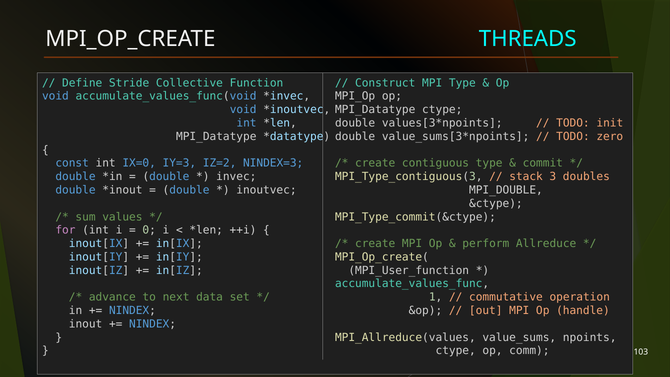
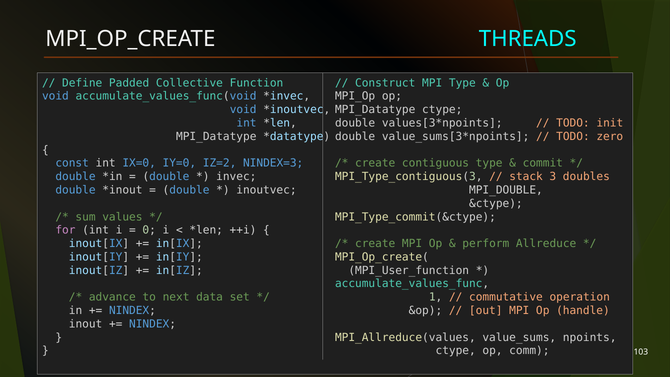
Stride: Stride -> Padded (129, 83)
IY=3: IY=3 -> IY=0 (179, 163)
